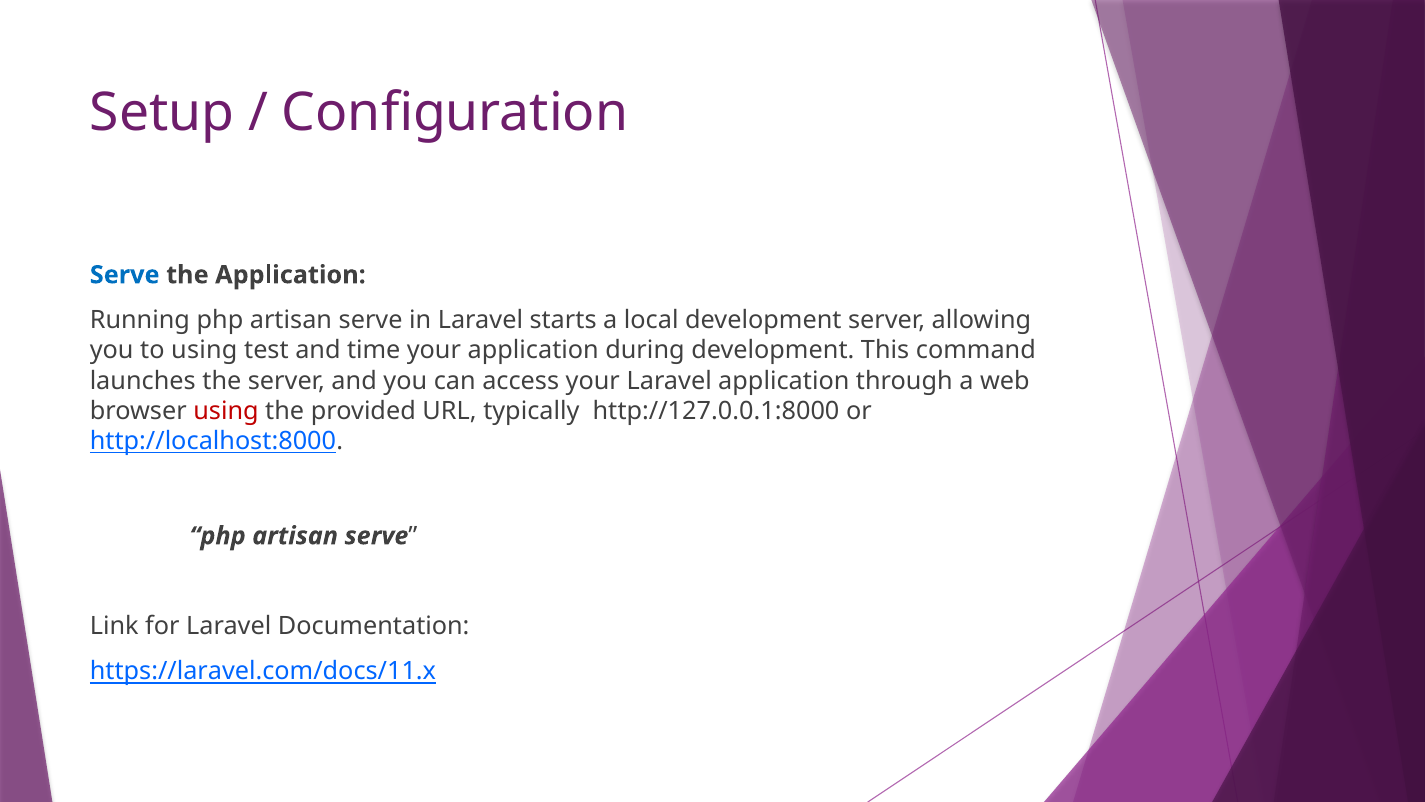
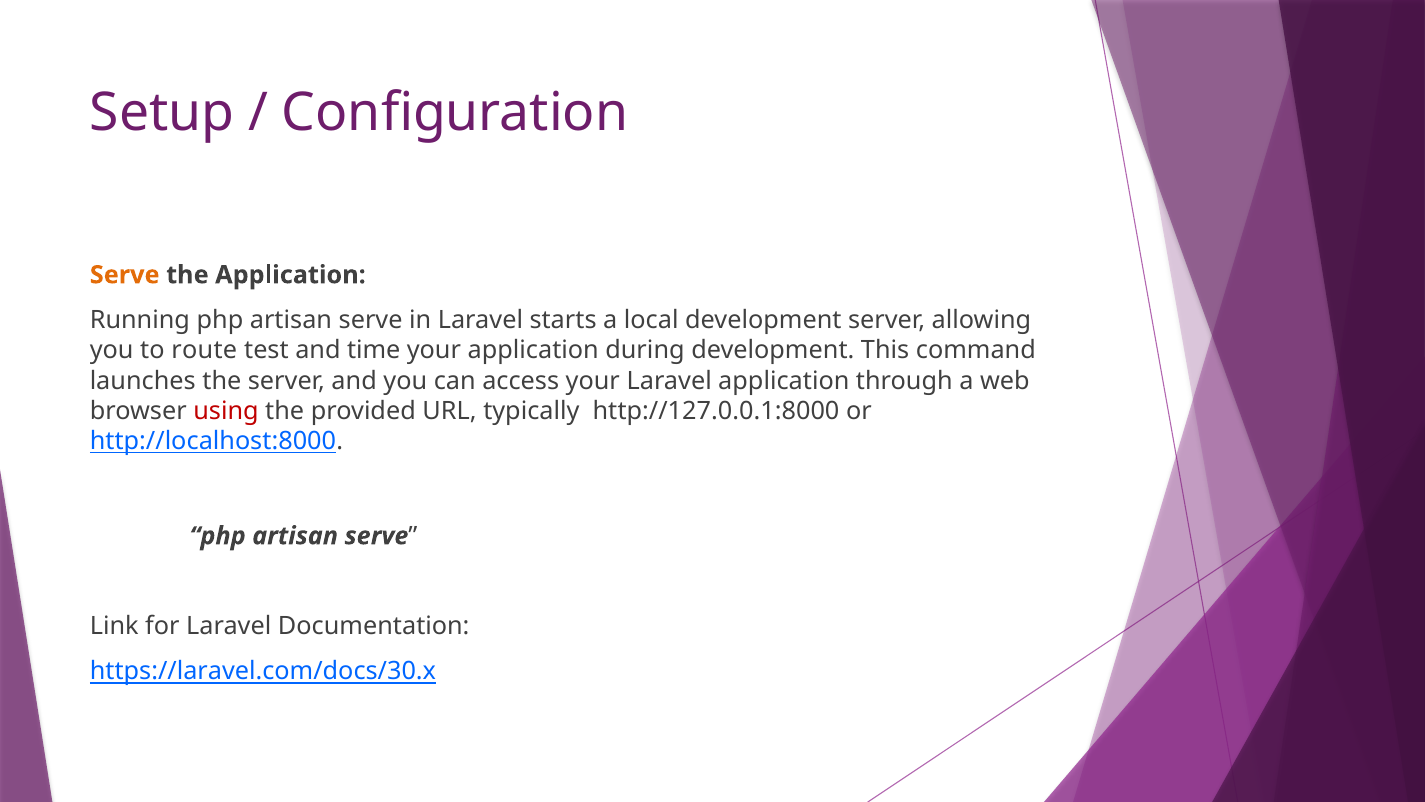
Serve colour: blue -> orange (125, 275)
to using: using -> route (204, 350)
https://laravel.com/docs/11.x: https://laravel.com/docs/11.x -> https://laravel.com/docs/30.x (263, 671)
